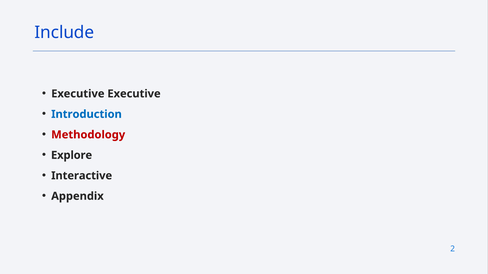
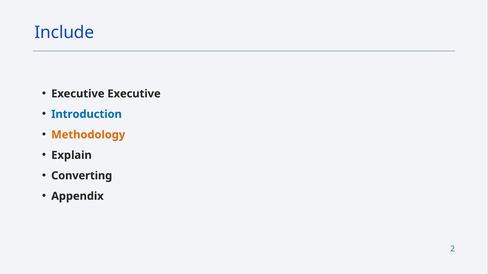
Methodology colour: red -> orange (88, 135)
Explore: Explore -> Explain (71, 155)
Interactive: Interactive -> Converting (82, 176)
